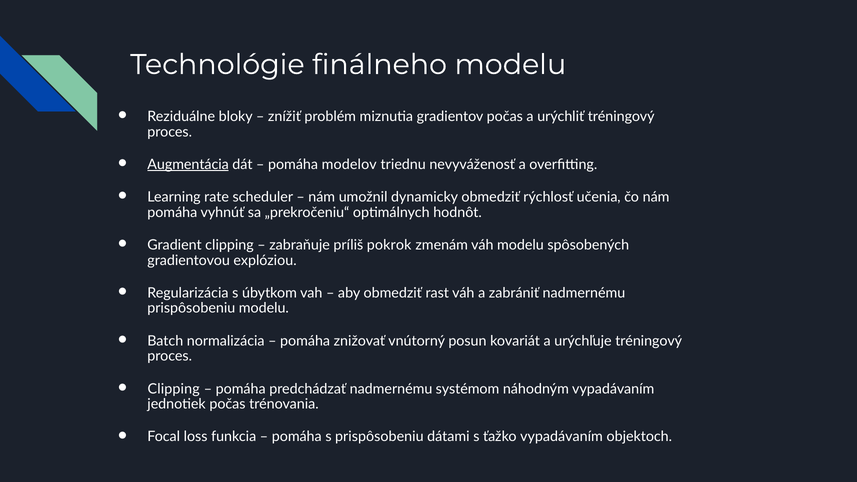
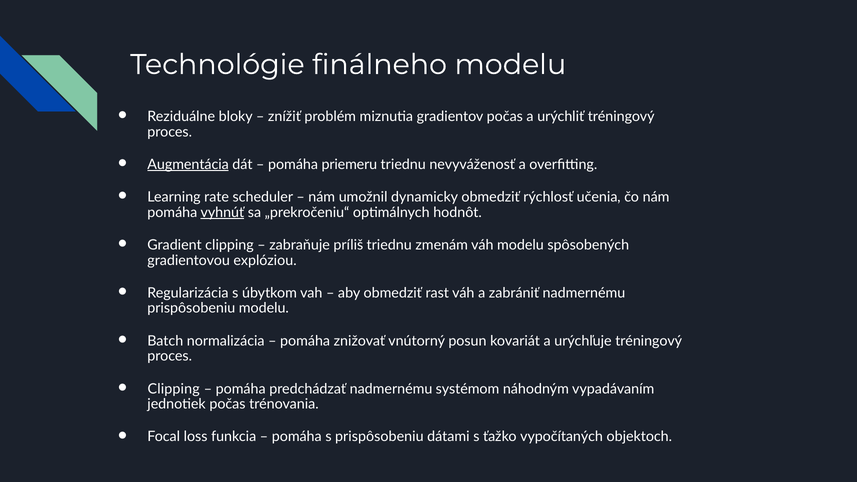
modelov: modelov -> priemeru (349, 164)
vyhnúť underline: none -> present (222, 212)
príliš pokrok: pokrok -> triednu (389, 245)
ťažko vypadávaním: vypadávaním -> vypočítaných (562, 437)
